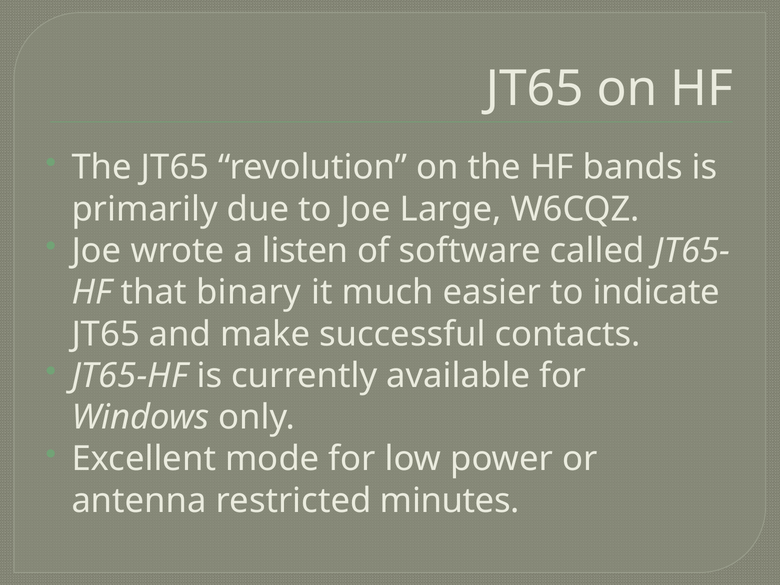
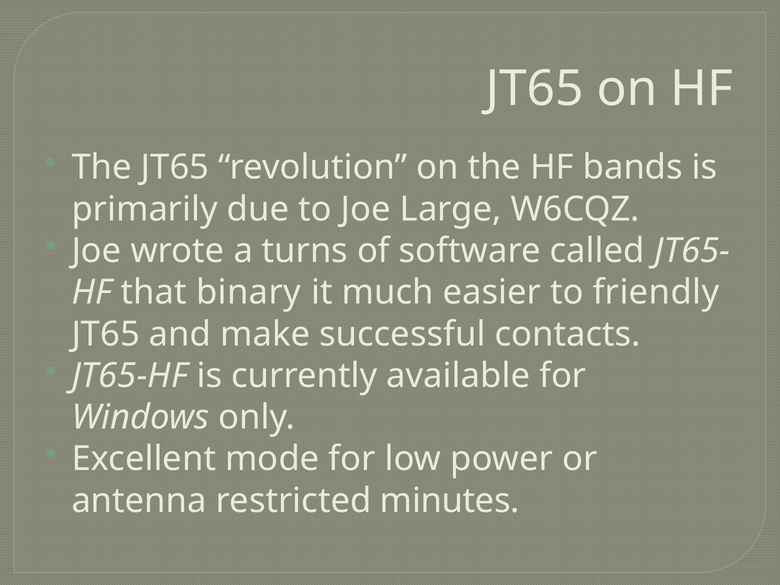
listen: listen -> turns (305, 251)
indicate: indicate -> friendly (656, 292)
